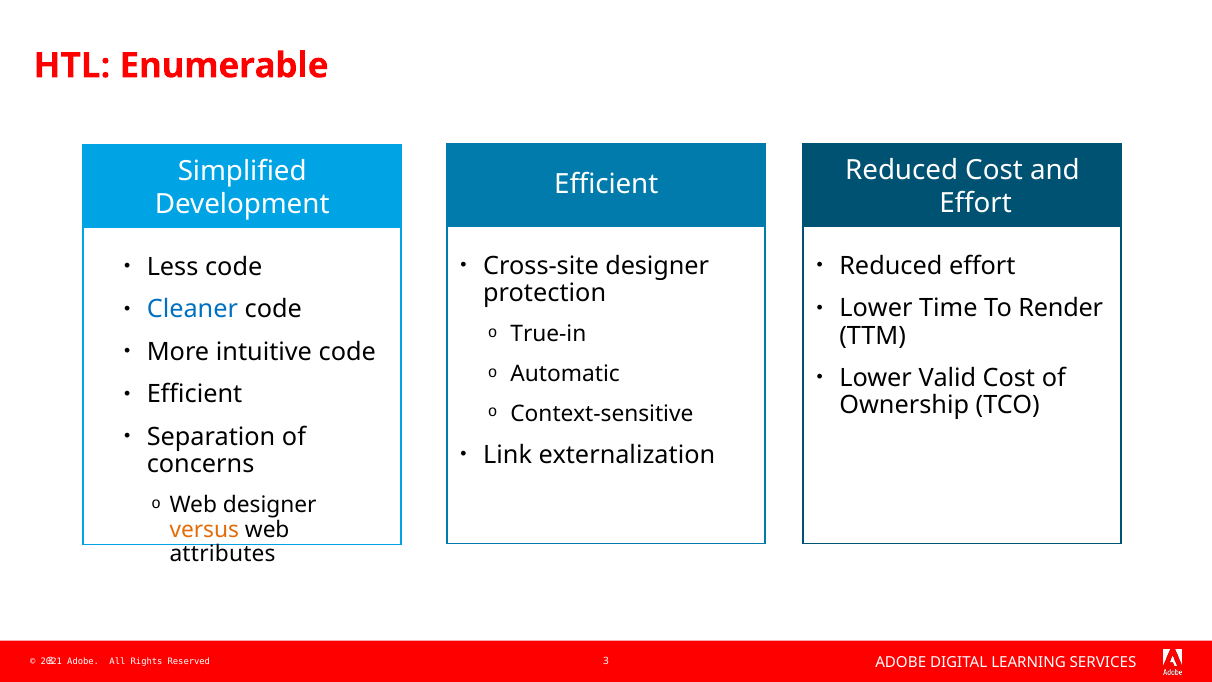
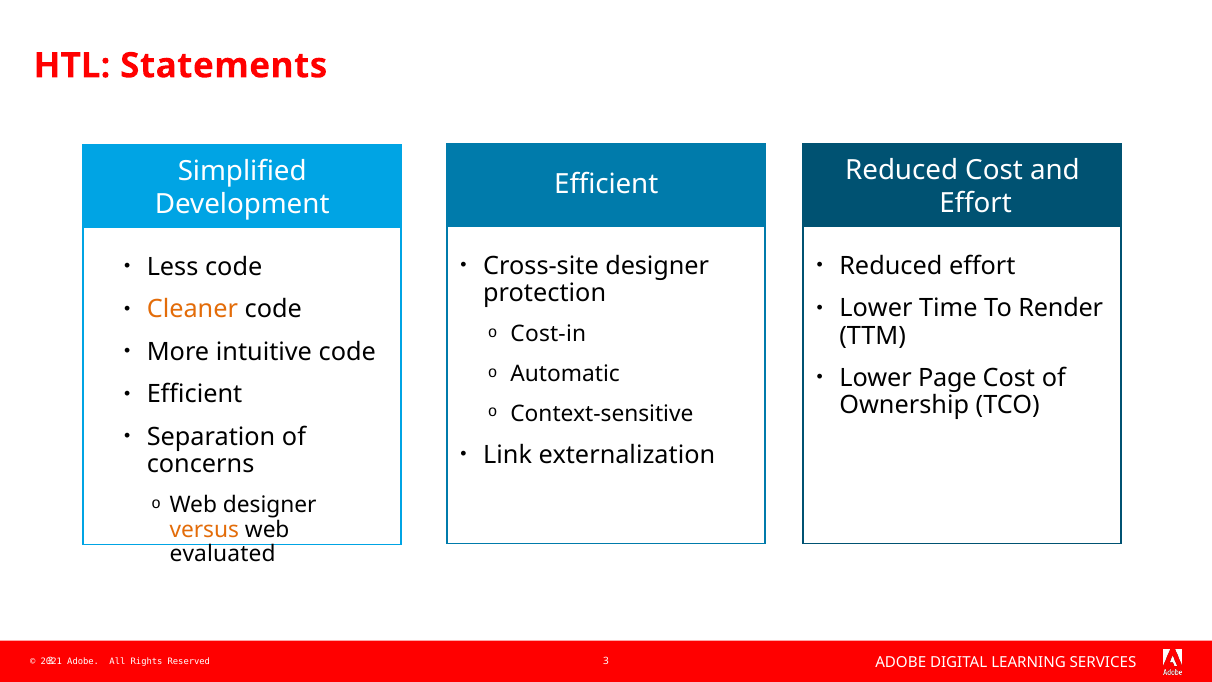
Enumerable: Enumerable -> Statements (224, 66)
Cleaner colour: blue -> orange (192, 309)
True-in: True-in -> Cost-in (548, 334)
Valid: Valid -> Page (947, 378)
attributes: attributes -> evaluated (223, 554)
